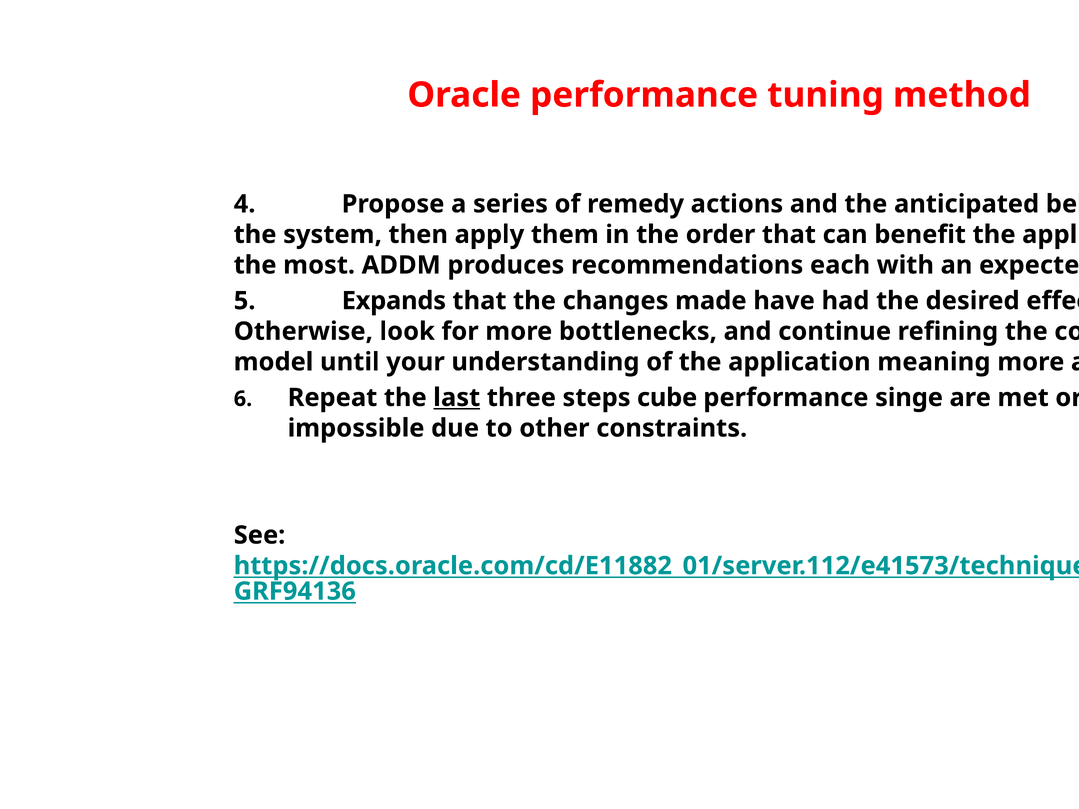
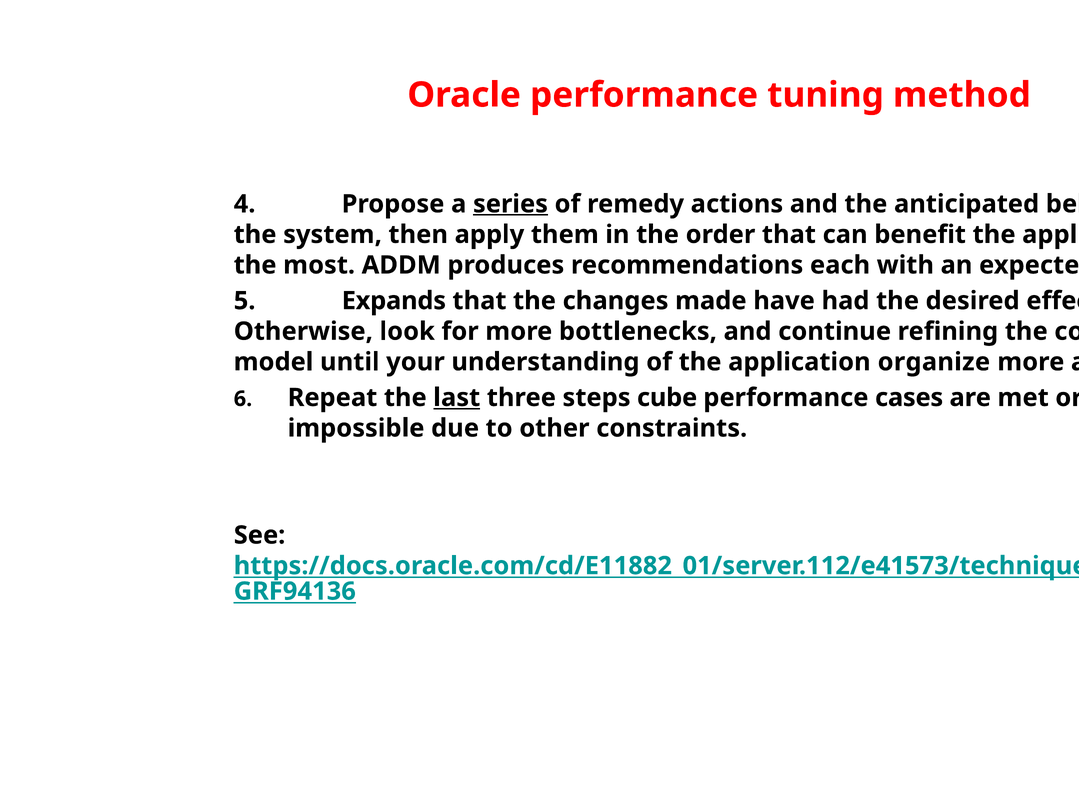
series underline: none -> present (510, 204)
meaning: meaning -> organize (934, 362)
singe: singe -> cases (909, 398)
